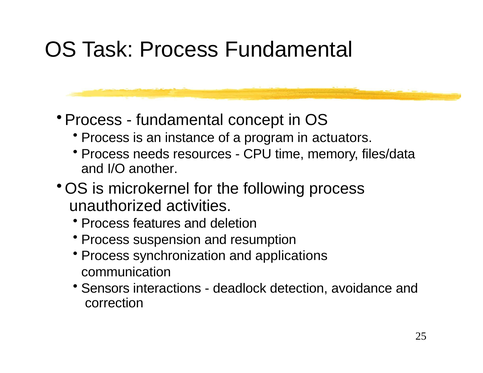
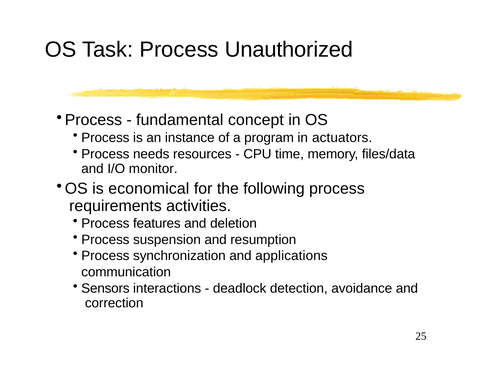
Process Fundamental: Fundamental -> Unauthorized (289, 50)
another: another -> monitor (153, 169)
microkernel: microkernel -> economical (149, 189)
unauthorized: unauthorized -> requirements (115, 206)
